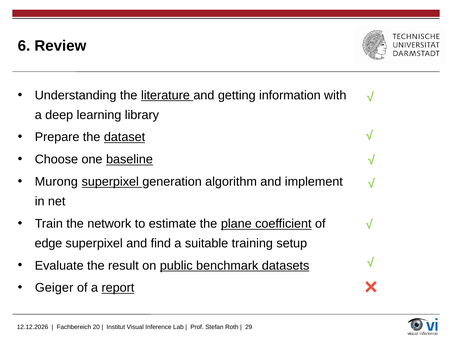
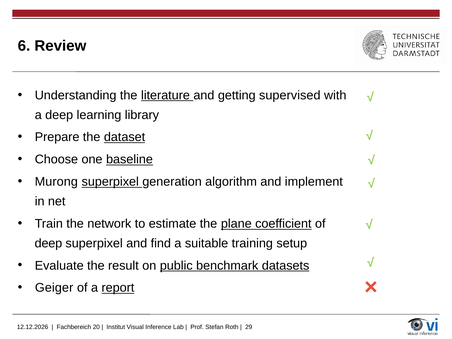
information: information -> supervised (290, 95)
edge: edge -> deep (48, 243)
